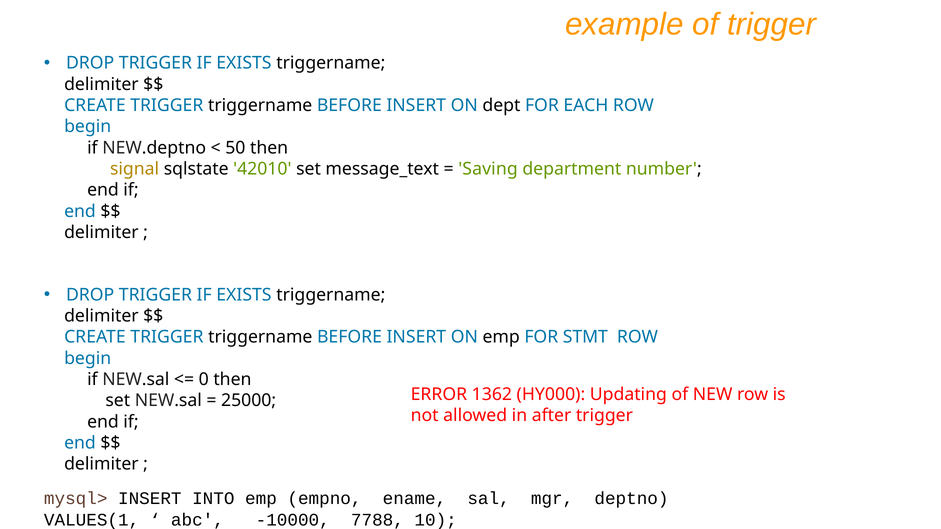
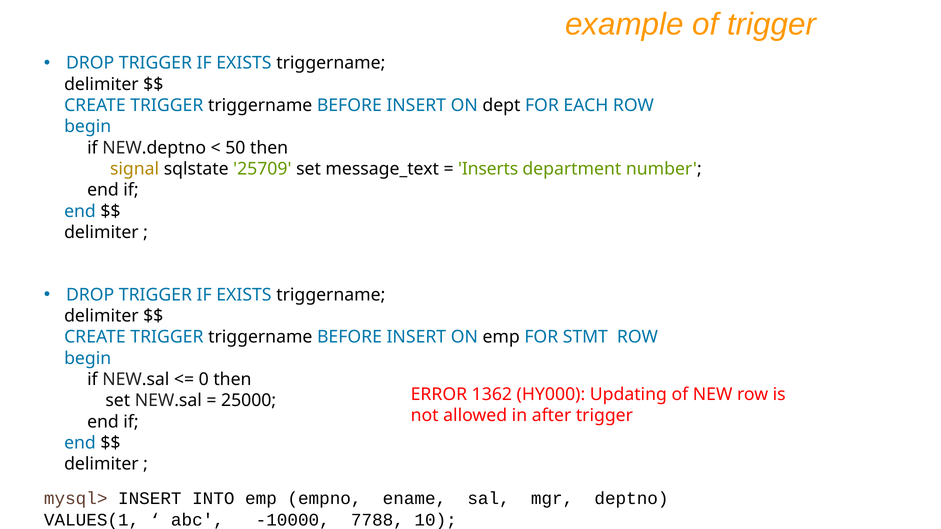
42010: 42010 -> 25709 (262, 169)
Saving: Saving -> Inserts (488, 169)
